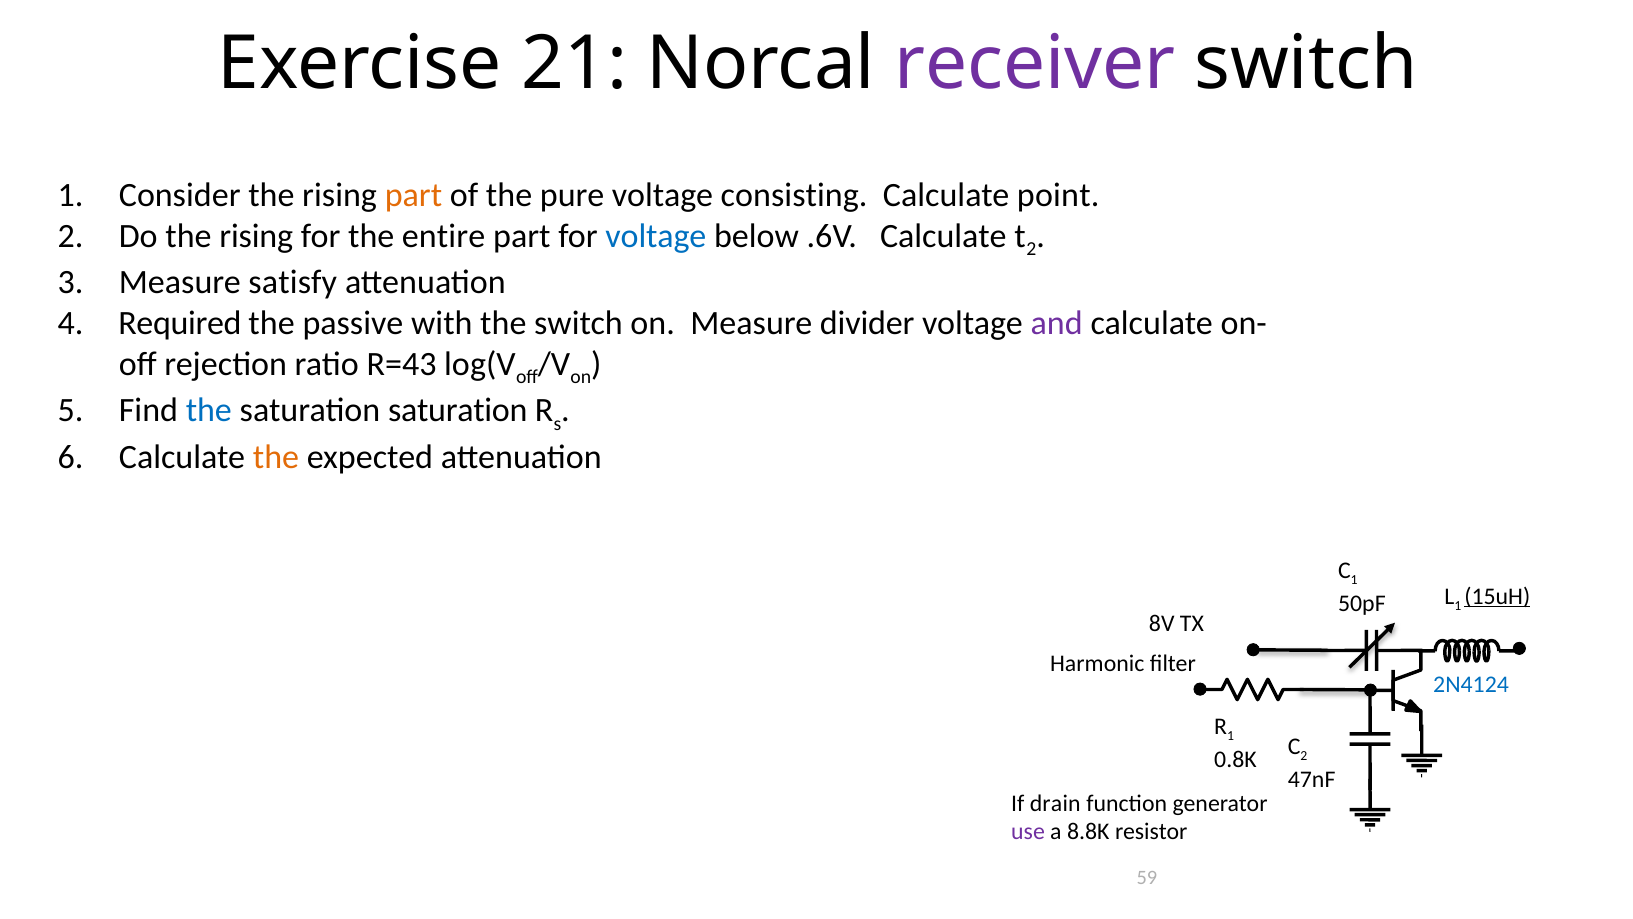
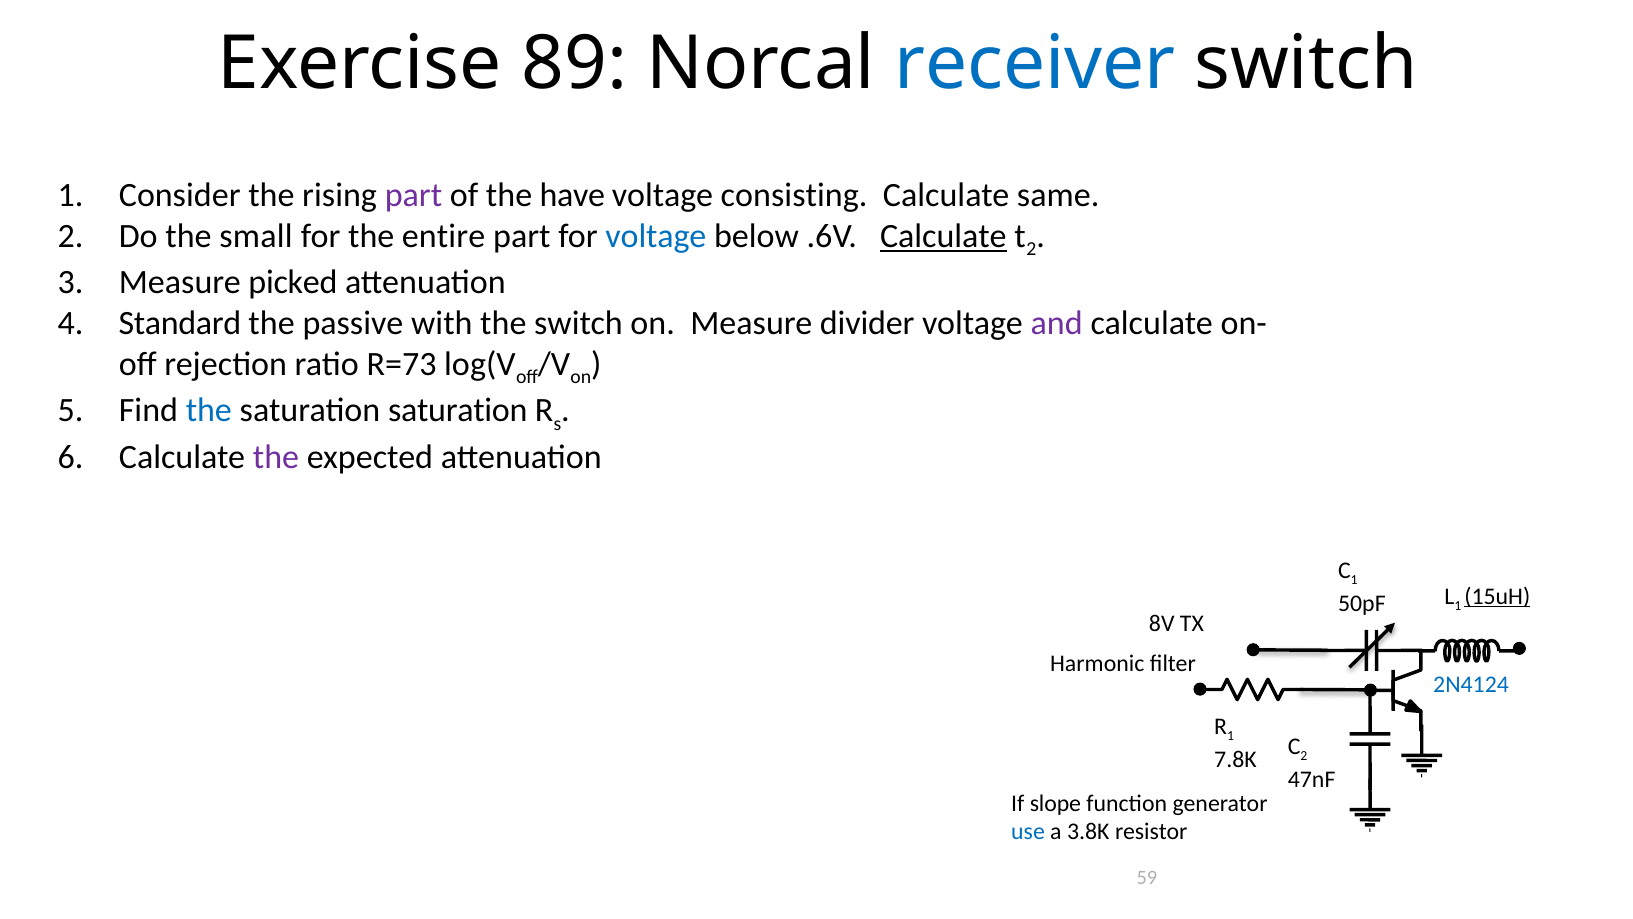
21: 21 -> 89 (574, 64)
receiver colour: purple -> blue (1035, 64)
part colour: orange -> purple (414, 195)
pure: pure -> have (572, 195)
point: point -> same (1058, 195)
Do the rising: rising -> small (256, 236)
Calculate underline: none -> present (943, 236)
satisfy: satisfy -> picked (293, 282)
Required: Required -> Standard (180, 323)
R=43: R=43 -> R=73 (402, 364)
the colour: orange -> purple (276, 457)
0.8K: 0.8K -> 7.8K (1235, 759)
drain: drain -> slope (1055, 803)
use colour: purple -> blue (1028, 832)
8.8K: 8.8K -> 3.8K (1088, 832)
